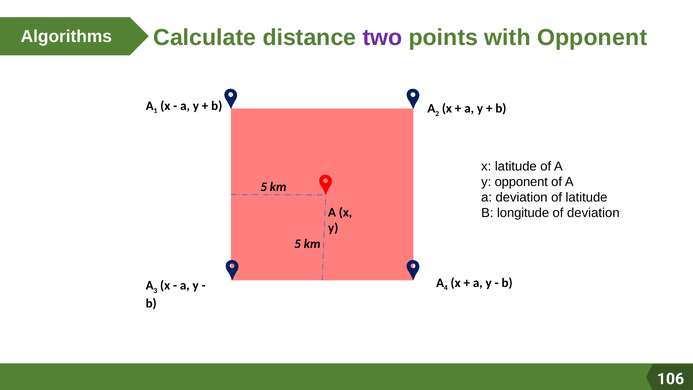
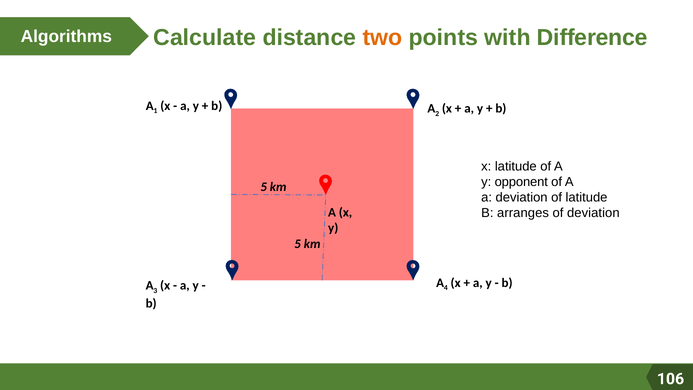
two colour: purple -> orange (382, 38)
with Opponent: Opponent -> Difference (592, 38)
longitude: longitude -> arranges (523, 213)
